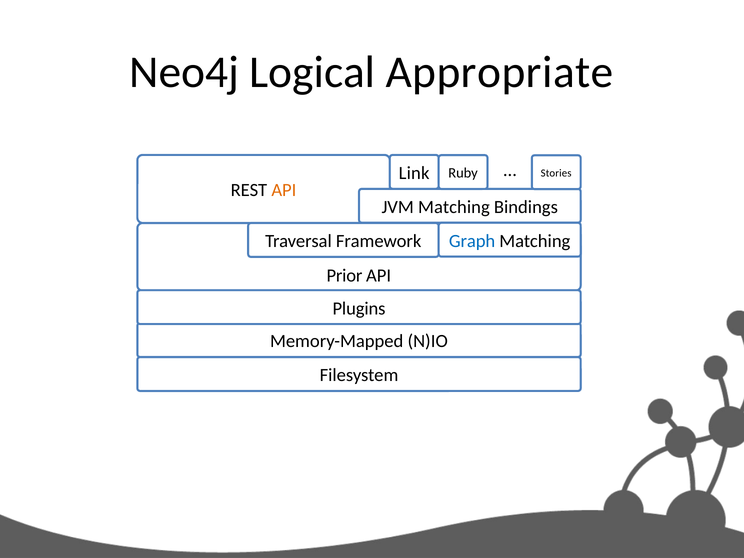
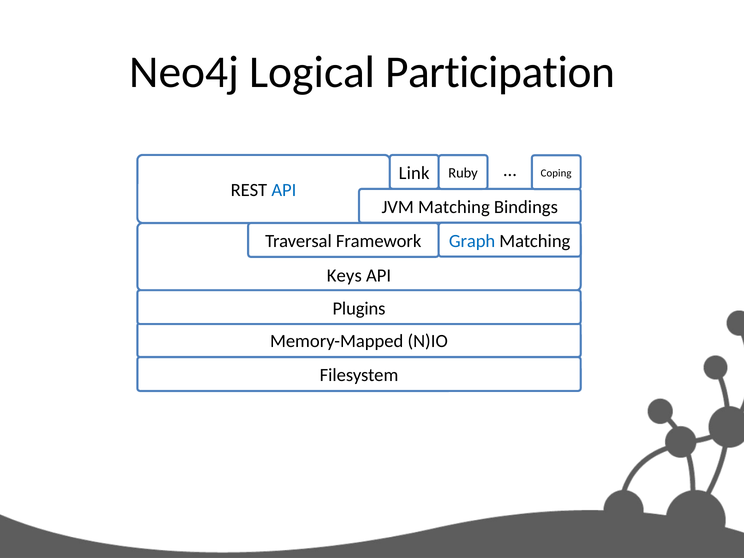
Appropriate: Appropriate -> Participation (500, 72)
Stories: Stories -> Coping (556, 173)
API colour: orange -> blue (284, 190)
Prior: Prior -> Keys (344, 276)
